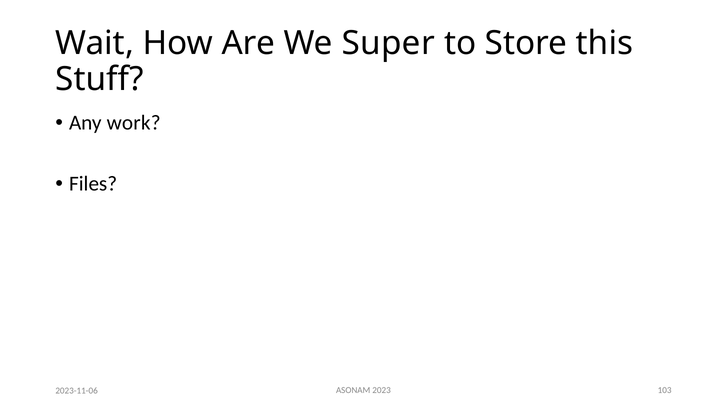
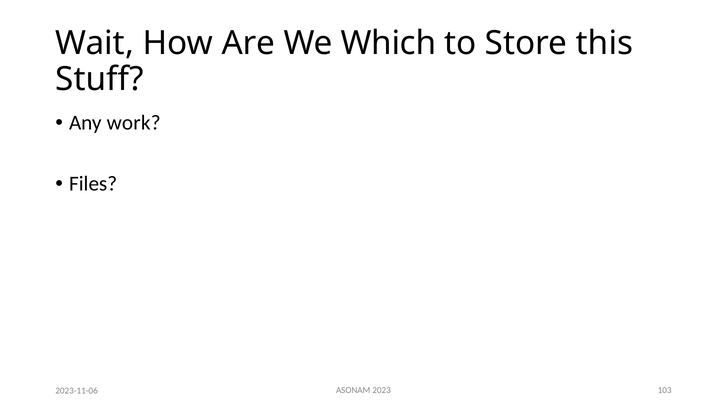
Super: Super -> Which (389, 43)
